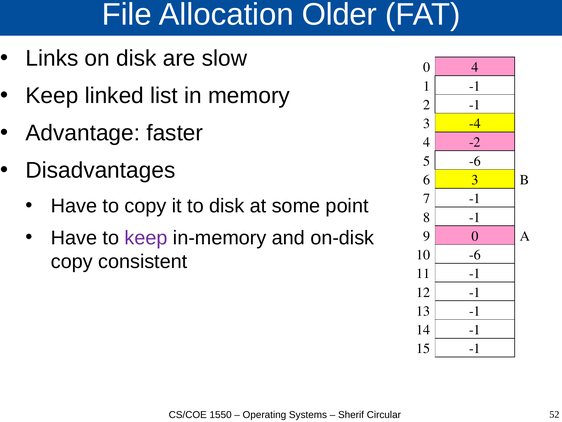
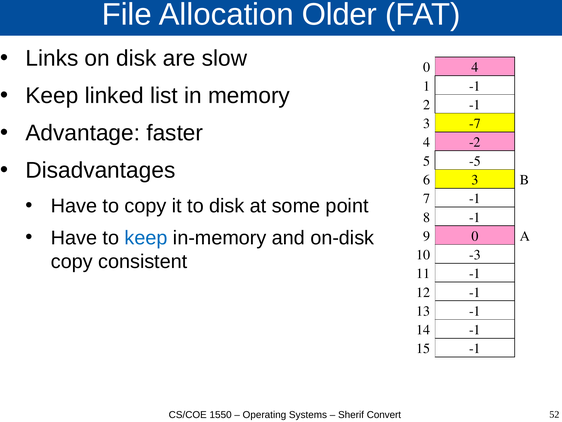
-4: -4 -> -7 (475, 123)
-6: -6 -> -5 (475, 161)
keep colour: purple -> blue (146, 238)
-6: -6 -> -3 (475, 255)
Circular: Circular -> Convert (384, 414)
